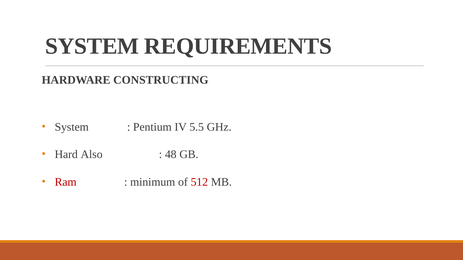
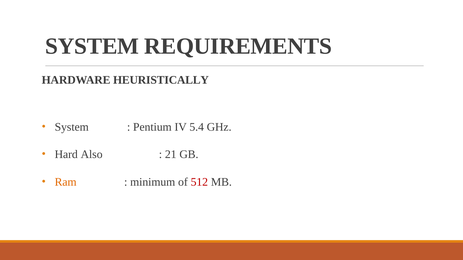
CONSTRUCTING: CONSTRUCTING -> HEURISTICALLY (161, 80)
5.5: 5.5 -> 5.4 (197, 127)
48: 48 -> 21 (171, 155)
Ram colour: red -> orange (66, 182)
